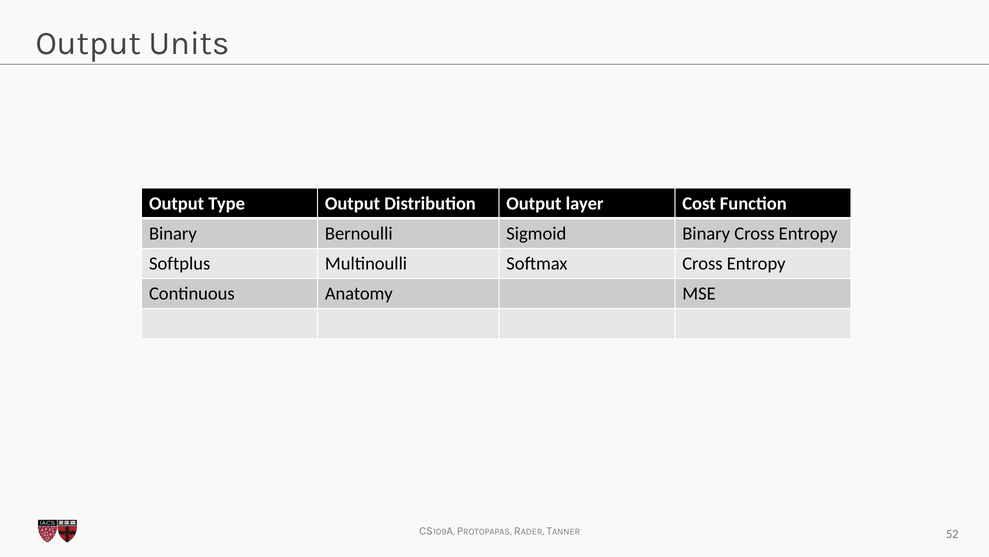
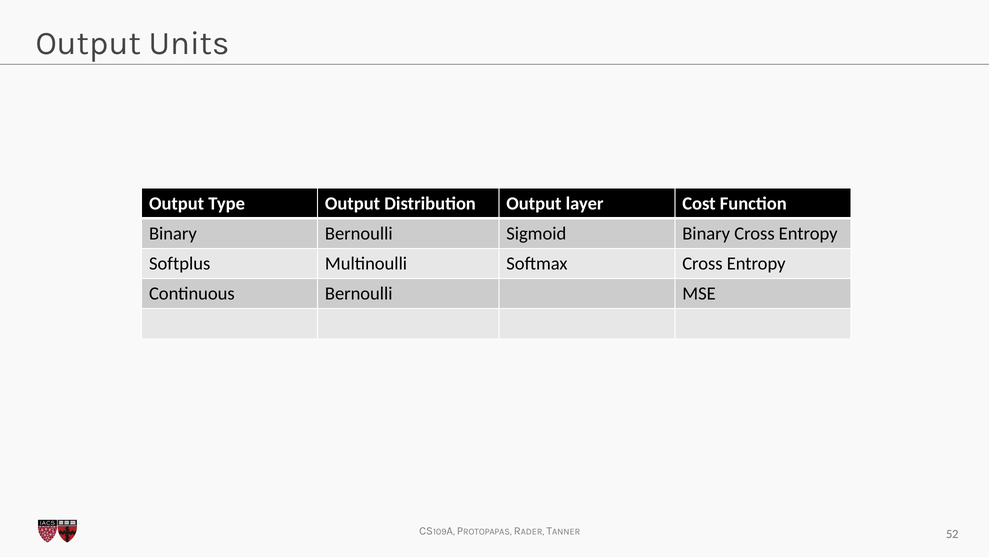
Continuous Anatomy: Anatomy -> Bernoulli (359, 293)
